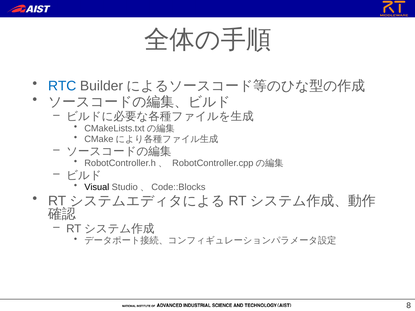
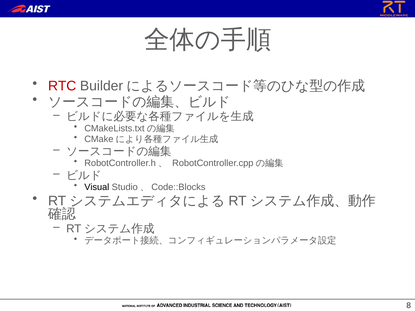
RTC colour: blue -> red (62, 86)
